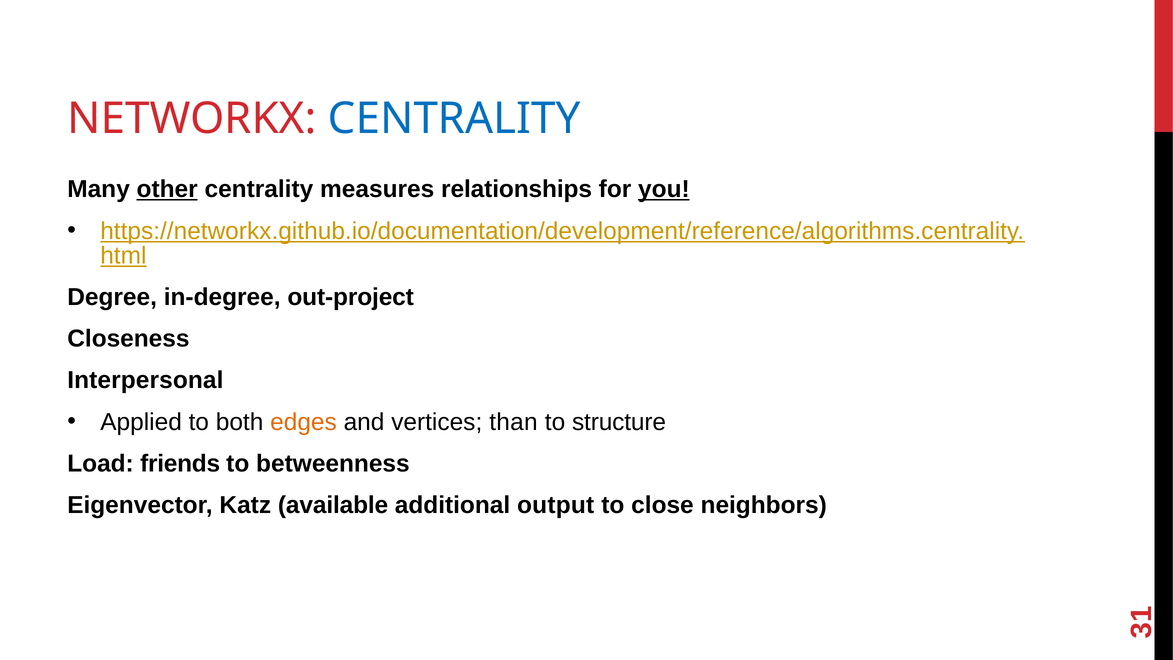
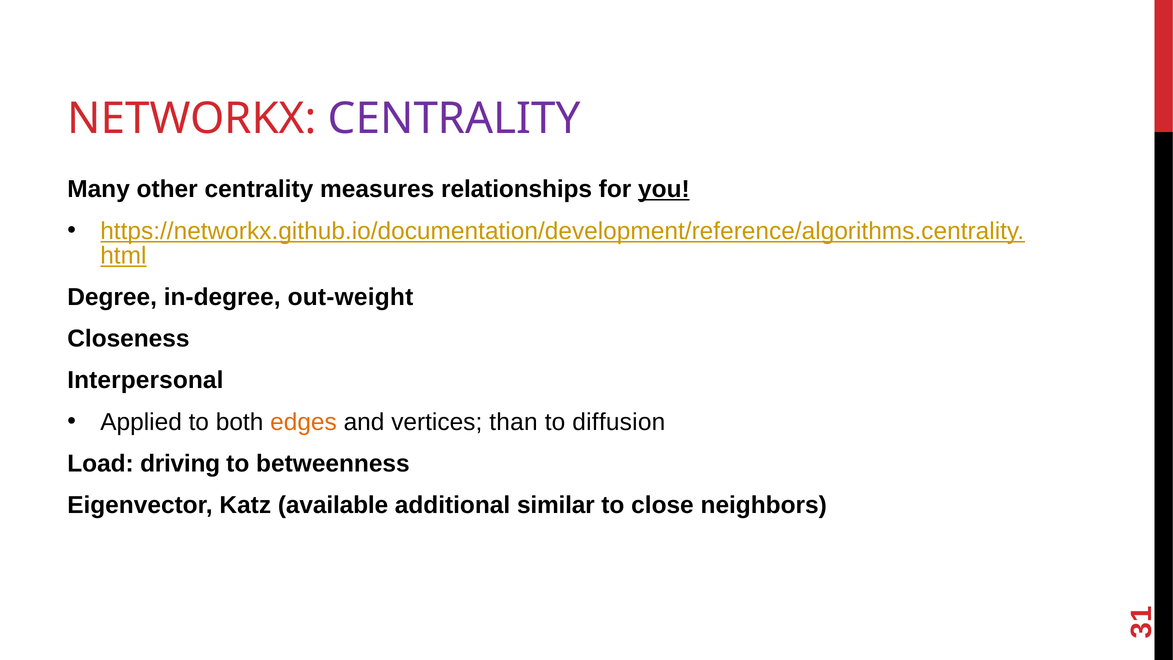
CENTRALITY colour: blue -> purple (454, 119)
other underline: present -> none (167, 189)
out-project: out-project -> out-weight (350, 297)
structure: structure -> diffusion (619, 422)
friends: friends -> driving (180, 463)
output: output -> similar (556, 505)
